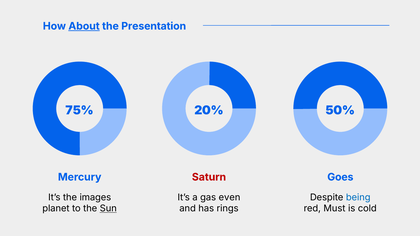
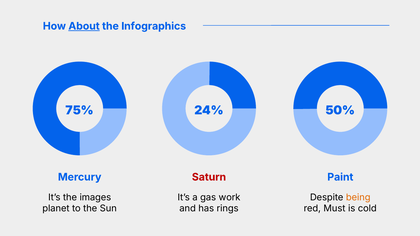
Presentation: Presentation -> Infographics (154, 26)
20%: 20% -> 24% (209, 111)
Goes: Goes -> Paint (340, 177)
even: even -> work (230, 197)
being colour: blue -> orange (358, 197)
Sun underline: present -> none (108, 209)
